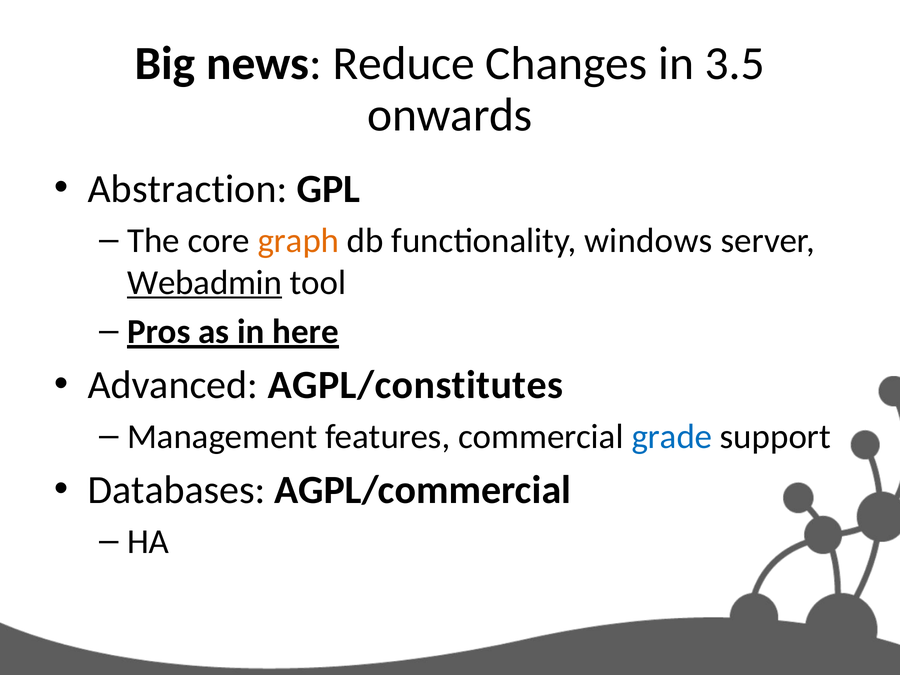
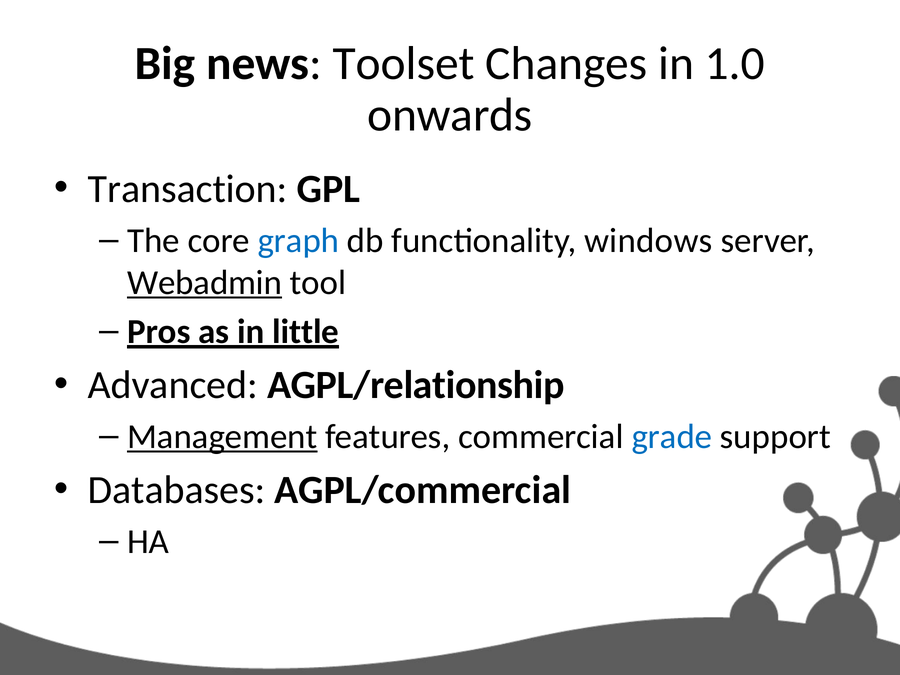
Reduce: Reduce -> Toolset (404, 64)
3.5: 3.5 -> 1.0 (735, 64)
Abstraction: Abstraction -> Transaction (188, 189)
graph colour: orange -> blue (298, 240)
here: here -> little (306, 332)
AGPL/constitutes: AGPL/constitutes -> AGPL/relationship (416, 385)
Management underline: none -> present (222, 437)
